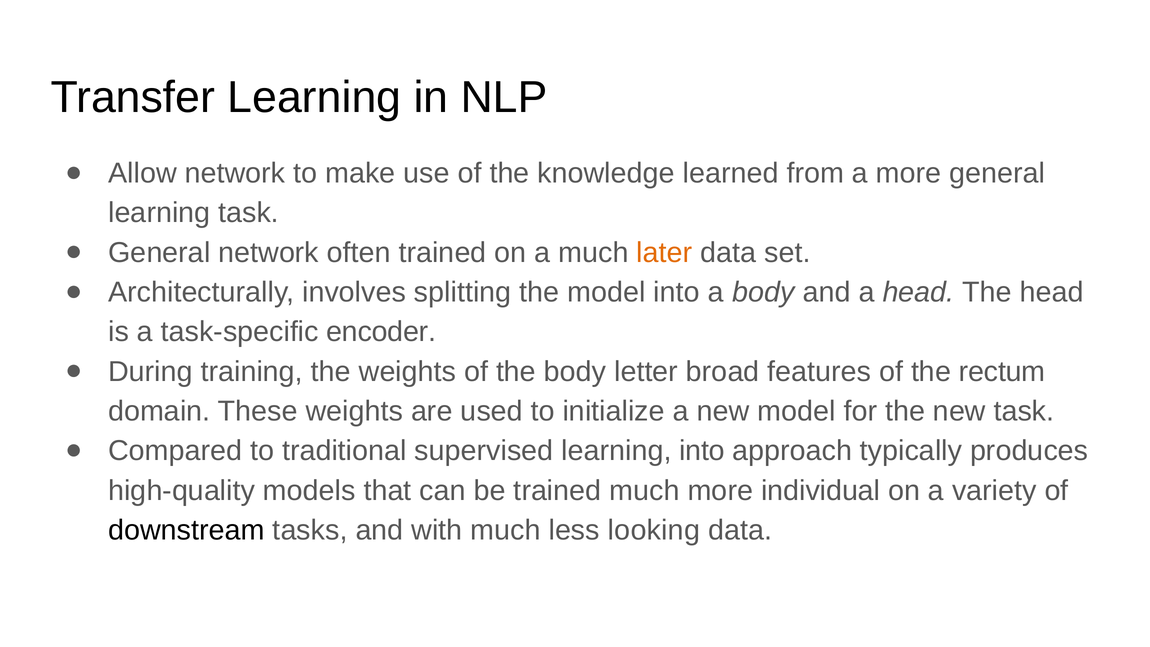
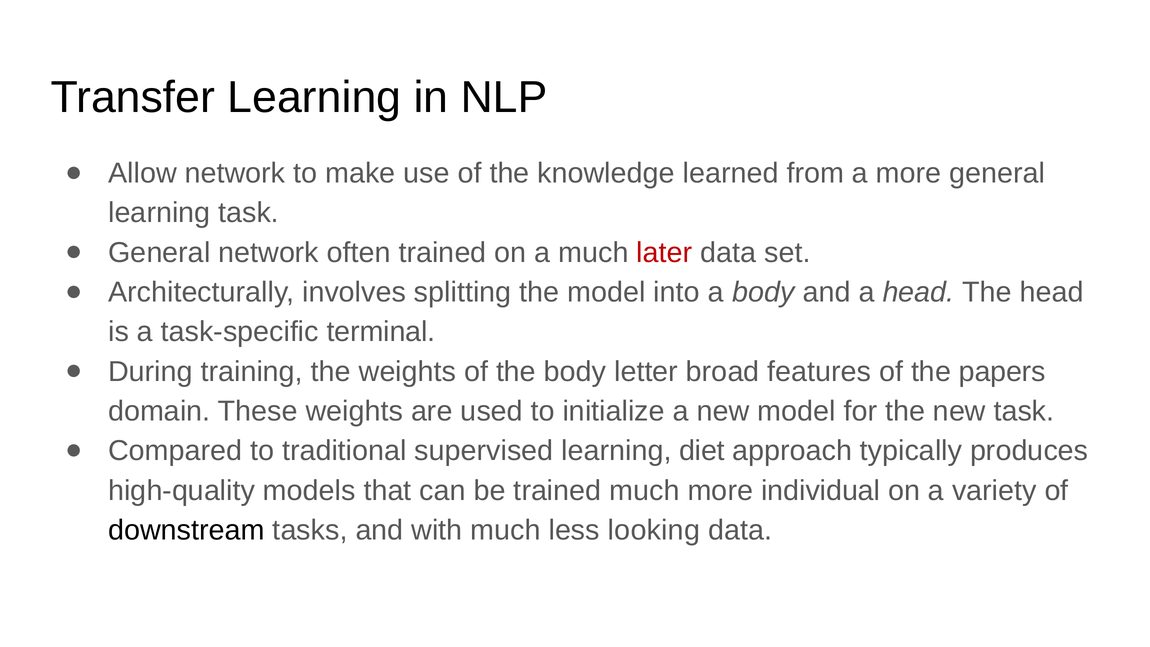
later colour: orange -> red (664, 252)
encoder: encoder -> terminal (381, 332)
rectum: rectum -> papers (1002, 371)
learning into: into -> diet (702, 451)
